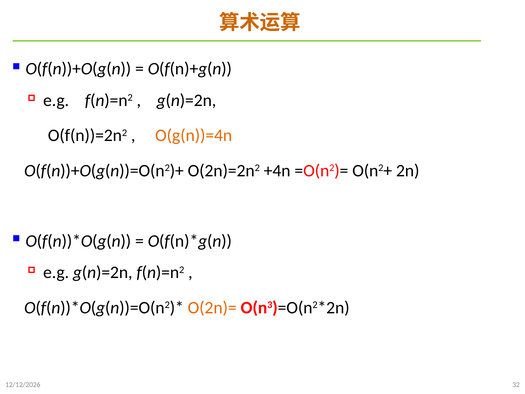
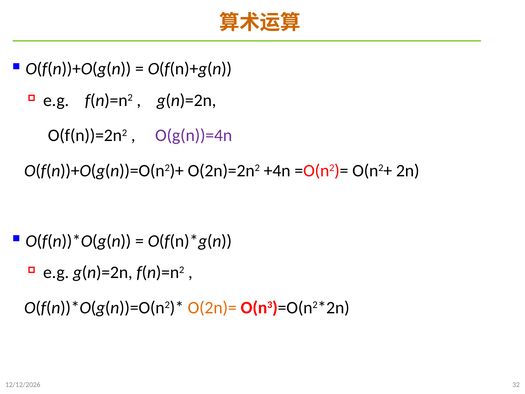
O(g(n))=4n colour: orange -> purple (194, 135)
